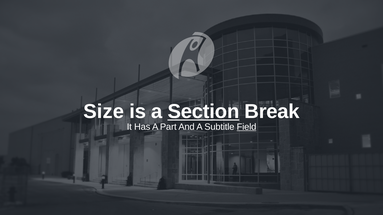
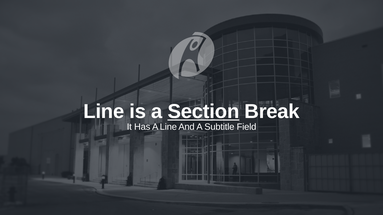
Size: Size -> Line (104, 112)
A Part: Part -> Line (168, 127)
Field underline: present -> none (247, 127)
